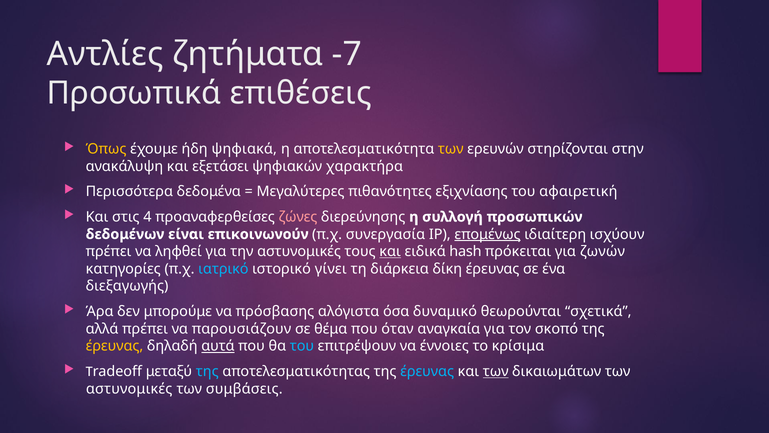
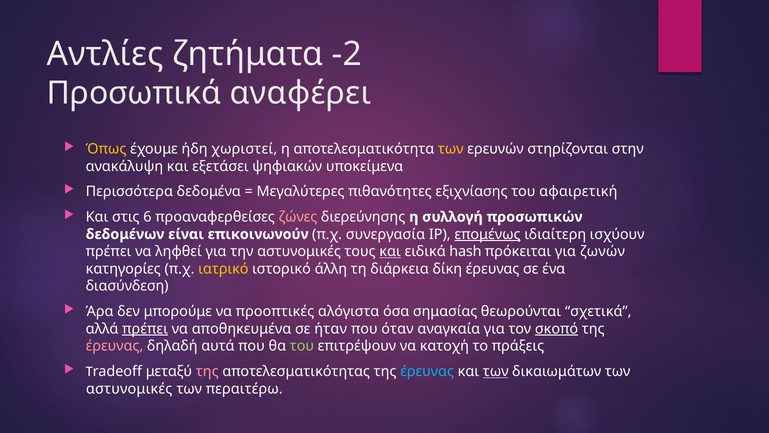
-7: -7 -> -2 (347, 54)
επιθέσεις: επιθέσεις -> αναφέρει (301, 93)
ψηφιακά: ψηφιακά -> χωριστεί (244, 149)
χαρακτήρα: χαρακτήρα -> υποκείμενα (365, 166)
4: 4 -> 6 (147, 217)
ιατρικό colour: light blue -> yellow (223, 269)
γίνει: γίνει -> άλλη (331, 269)
διεξαγωγής: διεξαγωγής -> διασύνδεση (127, 286)
πρόσβασης: πρόσβασης -> προοπτικές (275, 311)
δυναμικό: δυναμικό -> σημασίας (445, 311)
πρέπει underline: none -> present (145, 329)
παρουσιάζουν: παρουσιάζουν -> αποθηκευμένα (242, 329)
θέμα: θέμα -> ήταν (331, 329)
σκοπό underline: none -> present (557, 329)
έρευνας colour: yellow -> pink (114, 346)
αυτά underline: present -> none (218, 346)
του colour: light blue -> light green (302, 346)
έννοιες: έννοιες -> κατοχή (444, 346)
κρίσιμα: κρίσιμα -> πράξεις (518, 346)
της colour: light blue -> pink (207, 371)
συμβάσεις: συμβάσεις -> περαιτέρω (244, 388)
